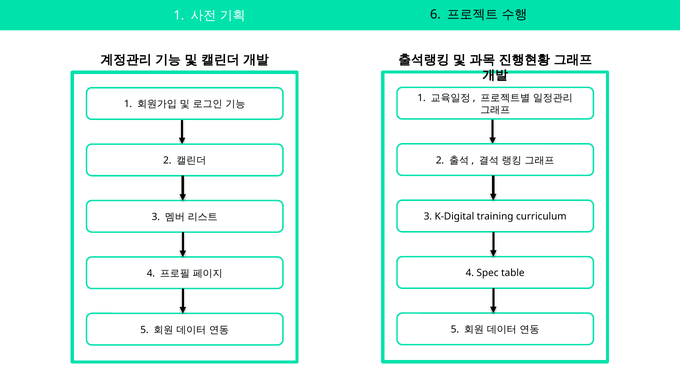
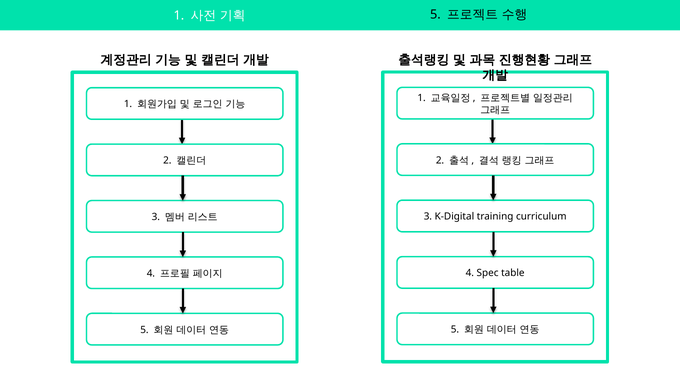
6: 6 -> 5 (435, 15)
